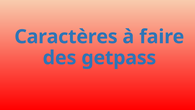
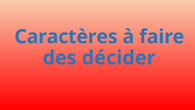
getpass: getpass -> décider (119, 58)
